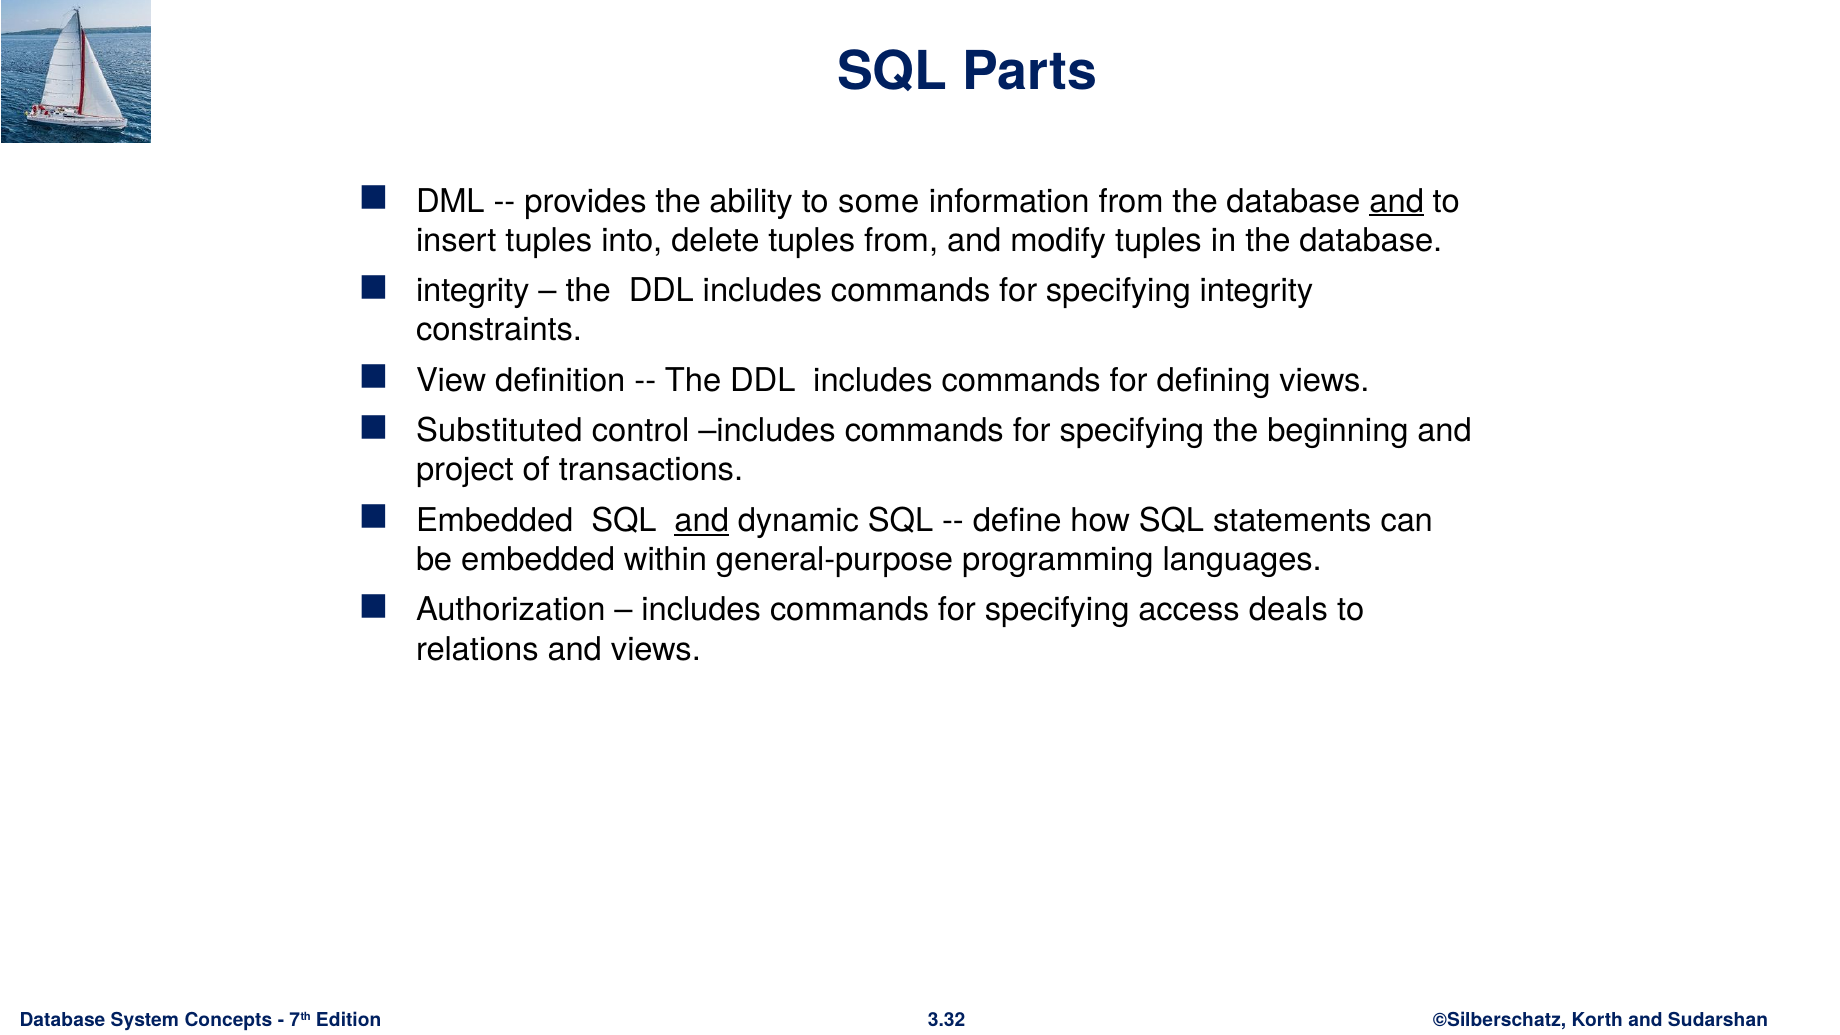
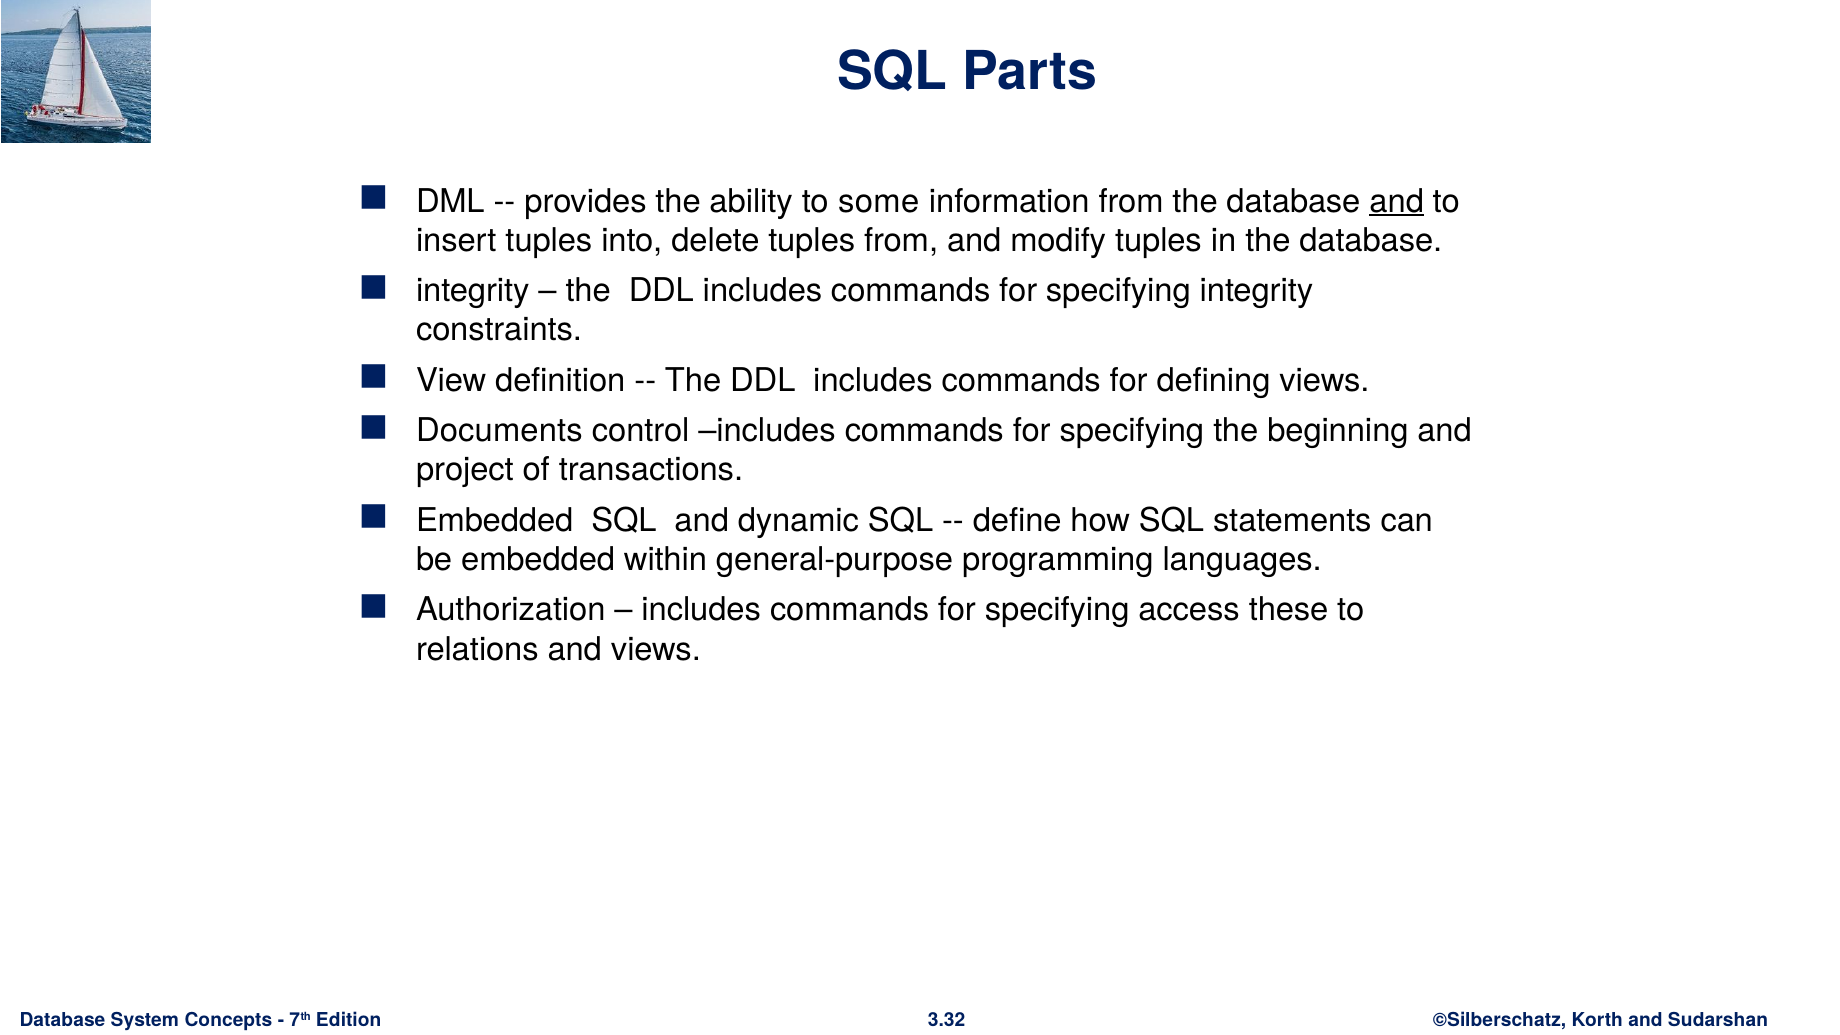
Substituted: Substituted -> Documents (499, 431)
and underline: present -> none (702, 521)
deals: deals -> these (1289, 610)
